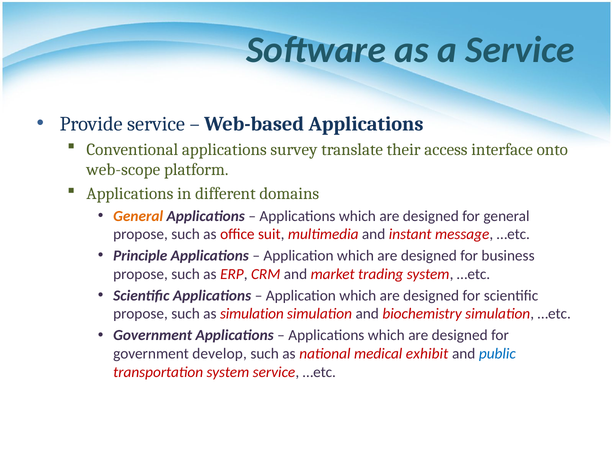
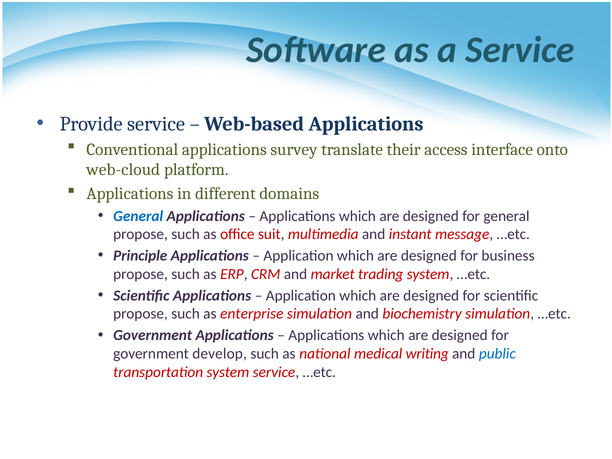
web-scope: web-scope -> web-cloud (123, 170)
General colour: orange -> blue (138, 216)
as simulation: simulation -> enterprise (252, 314)
exhibit: exhibit -> writing (427, 354)
